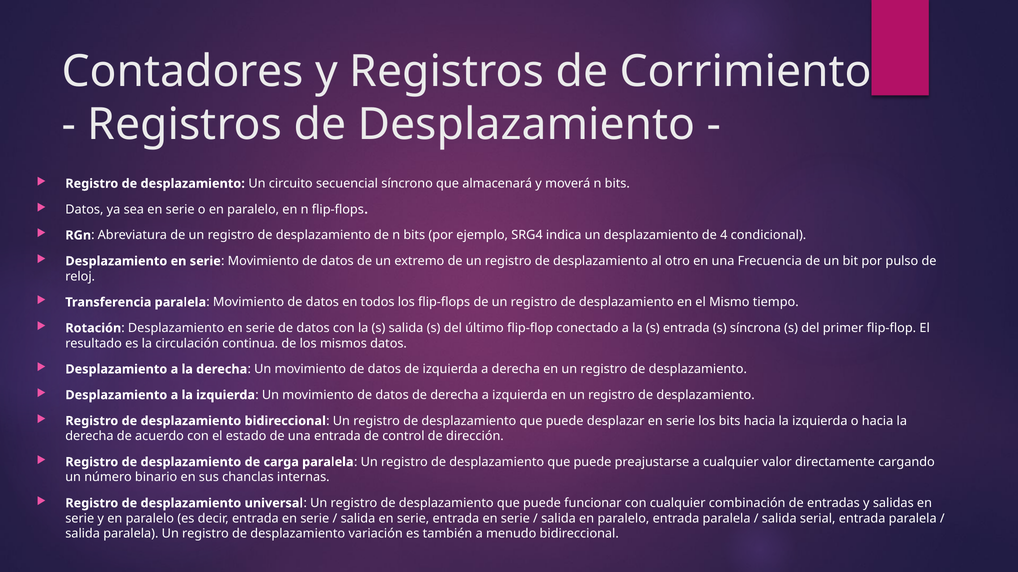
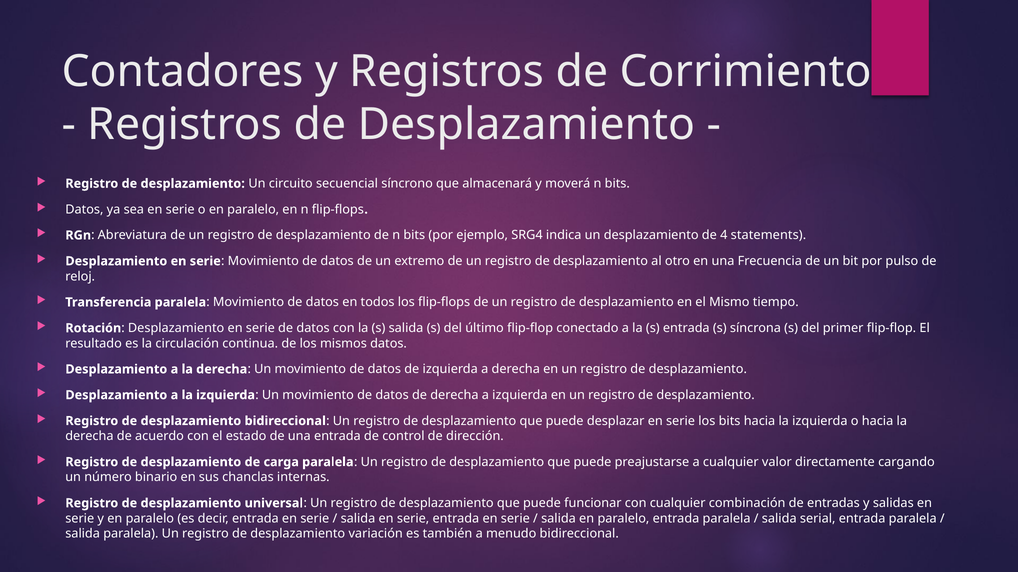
condicional: condicional -> statements (768, 236)
